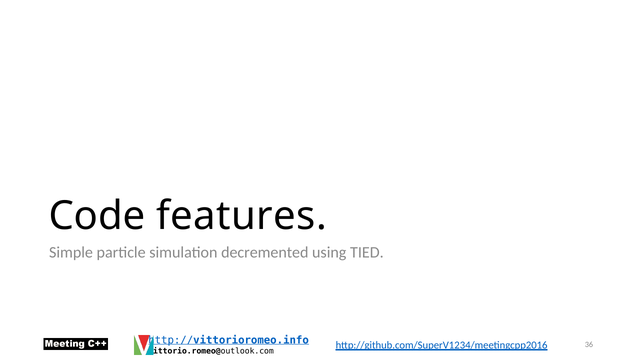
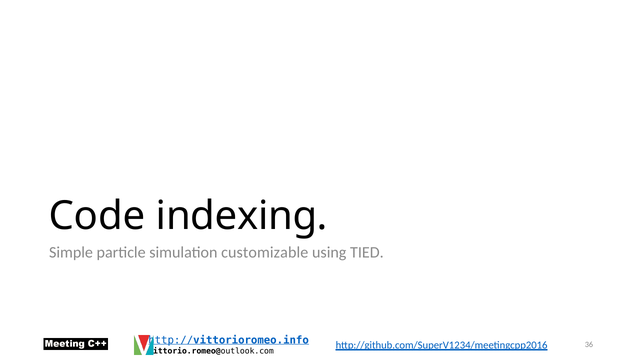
features: features -> indexing (242, 216)
decremented: decremented -> customizable (265, 253)
